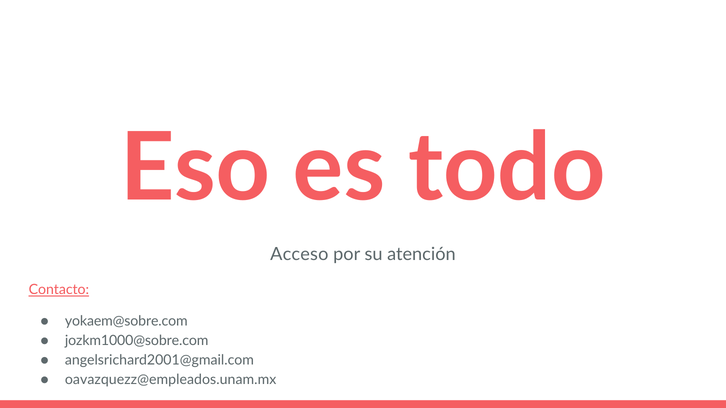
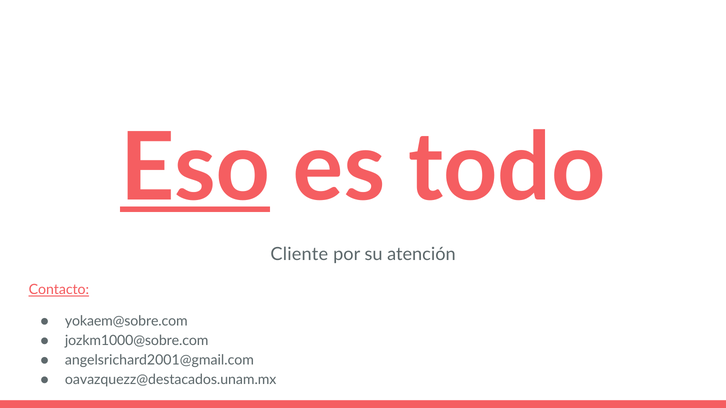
Eso underline: none -> present (195, 169)
Acceso: Acceso -> Cliente (299, 254)
oavazquezz@empleados.unam.mx: oavazquezz@empleados.unam.mx -> oavazquezz@destacados.unam.mx (171, 380)
